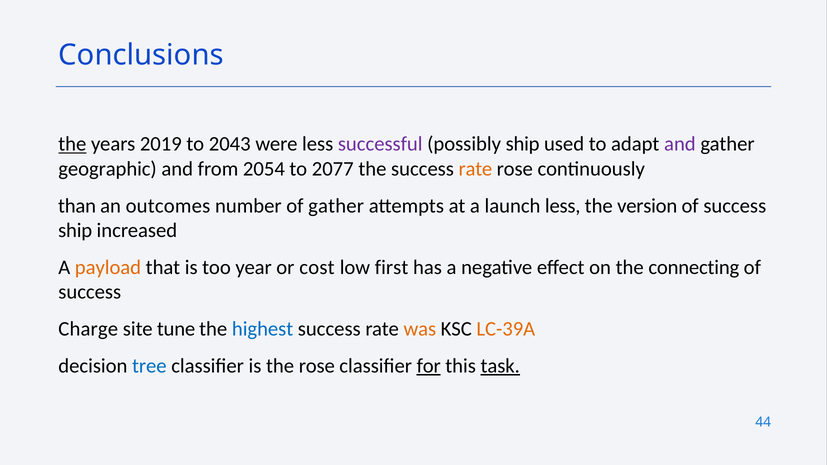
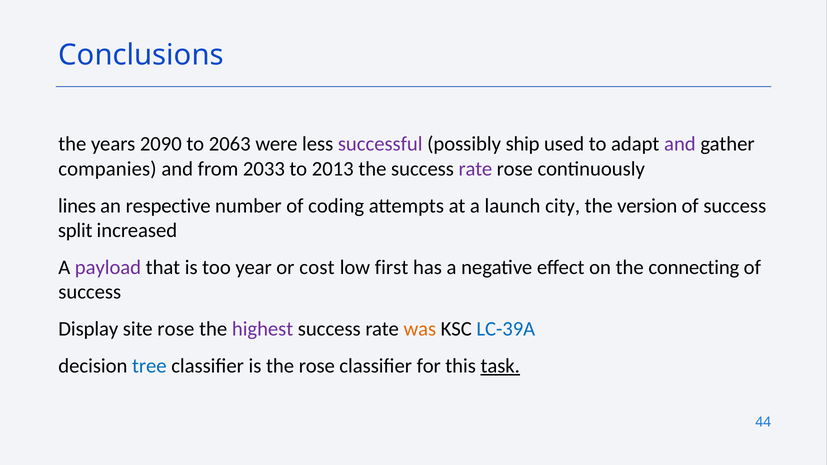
the underline: present -> none (72, 144)
2019: 2019 -> 2090 (161, 144)
2043: 2043 -> 2063 (230, 144)
geographic: geographic -> companies (107, 169)
2054: 2054 -> 2033 (264, 169)
2077: 2077 -> 2013 (333, 169)
rate colour: orange -> purple (475, 169)
than: than -> lines (77, 206)
outcomes: outcomes -> respective (168, 206)
of gather: gather -> coding (336, 206)
launch less: less -> city (563, 206)
ship: ship -> split (75, 231)
payload colour: orange -> purple (108, 267)
Charge: Charge -> Display (88, 329)
site tune: tune -> rose (176, 329)
highest colour: blue -> purple (263, 329)
LC-39A colour: orange -> blue (506, 329)
for underline: present -> none (429, 366)
